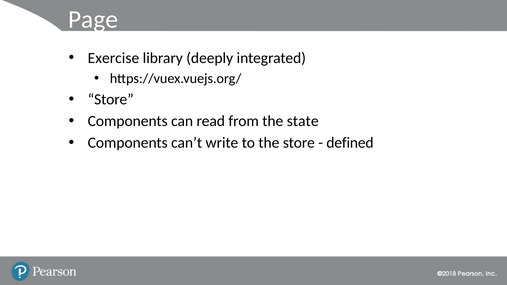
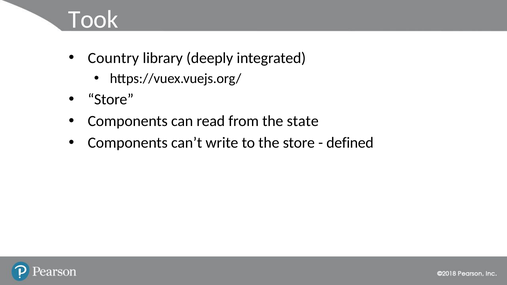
Page: Page -> Took (93, 19)
Exercise: Exercise -> Country (113, 58)
